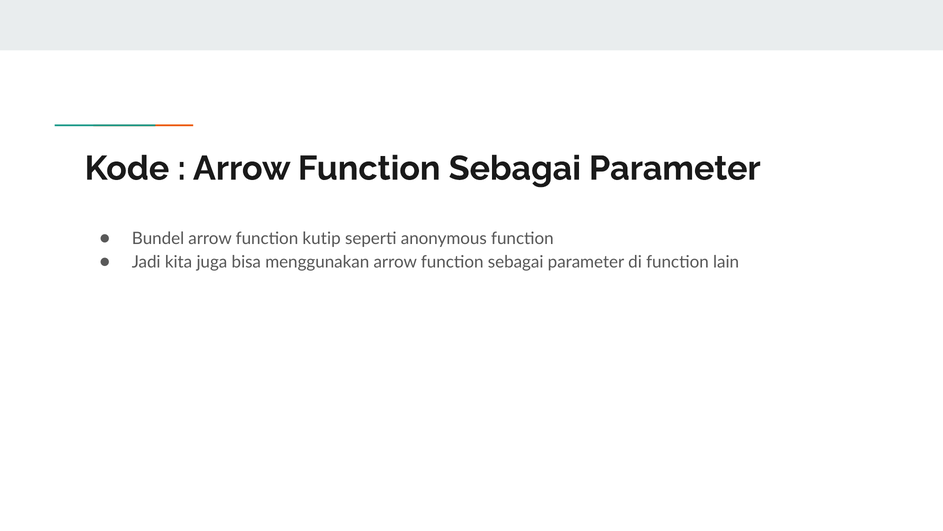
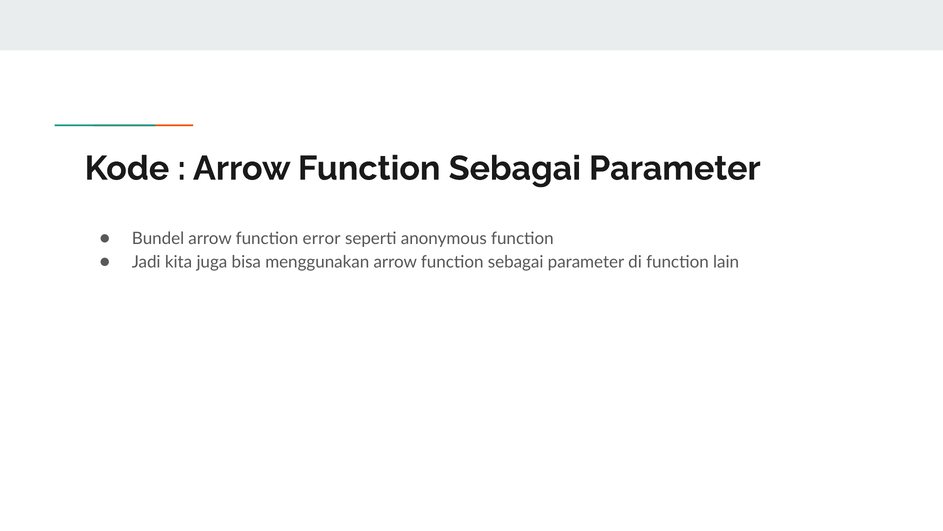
kutip: kutip -> error (322, 238)
